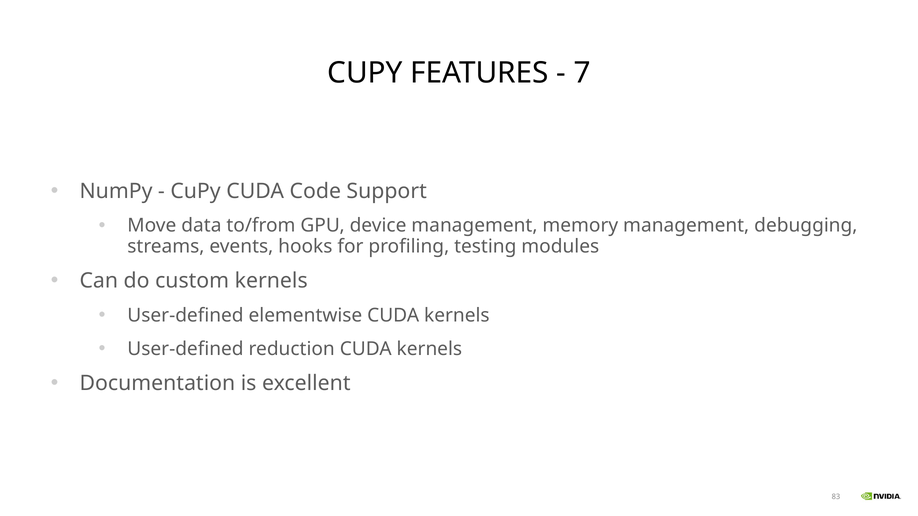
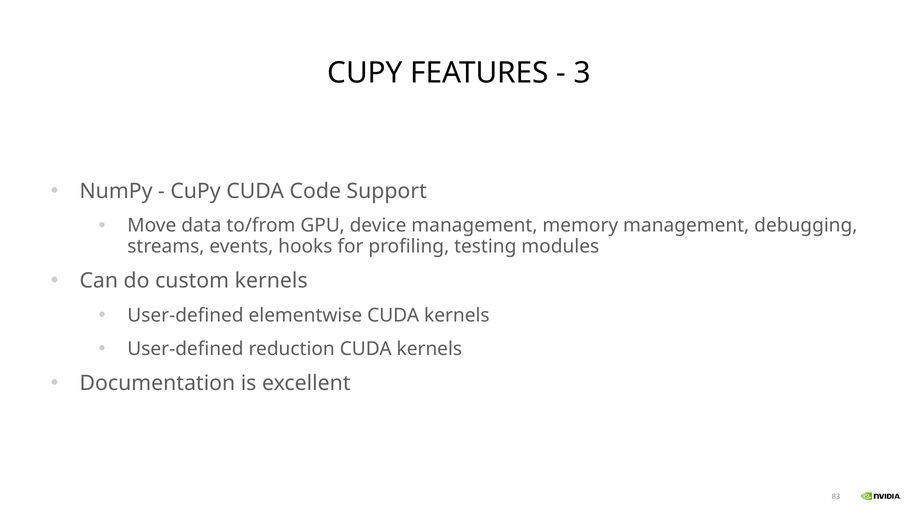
7: 7 -> 3 (582, 73)
